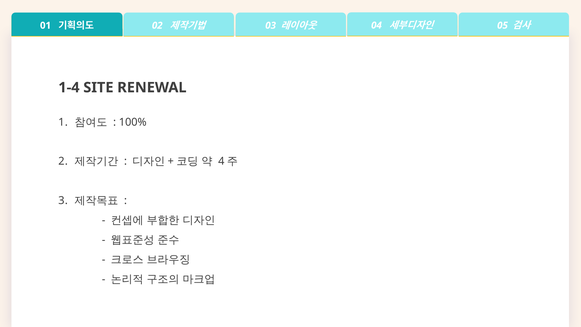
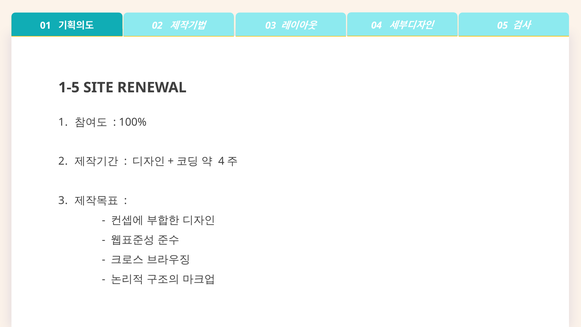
1-4: 1-4 -> 1-5 (69, 87)
